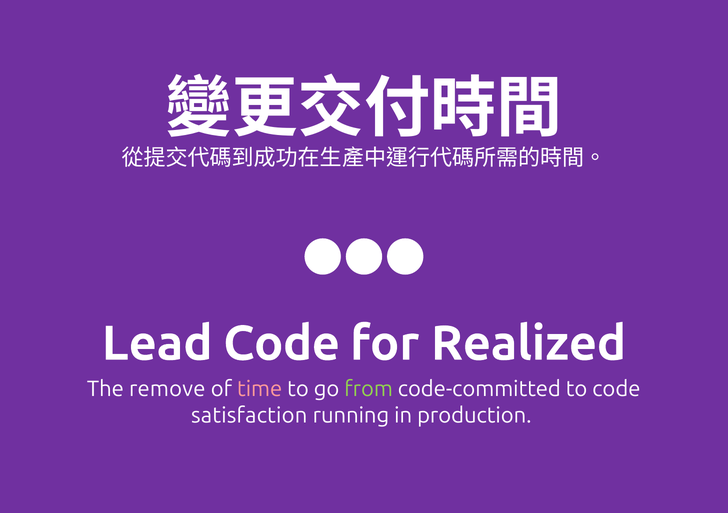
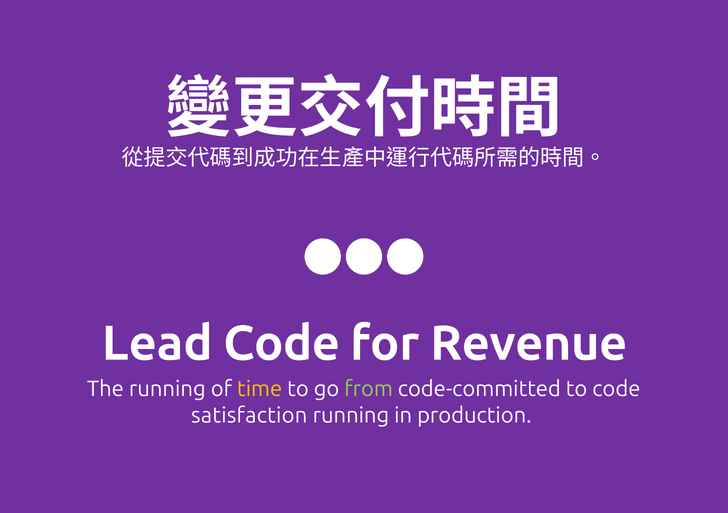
Realized: Realized -> Revenue (529, 344)
The remove: remove -> running (167, 389)
time colour: pink -> yellow (260, 389)
